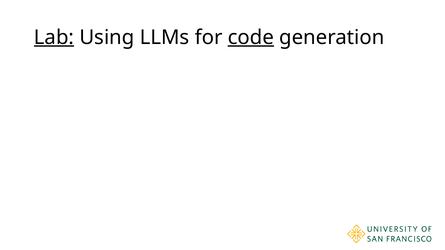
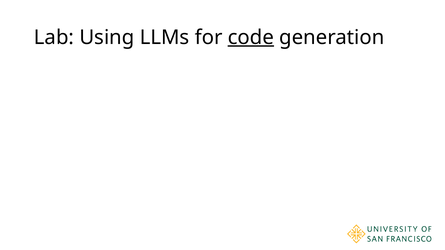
Lab underline: present -> none (54, 37)
